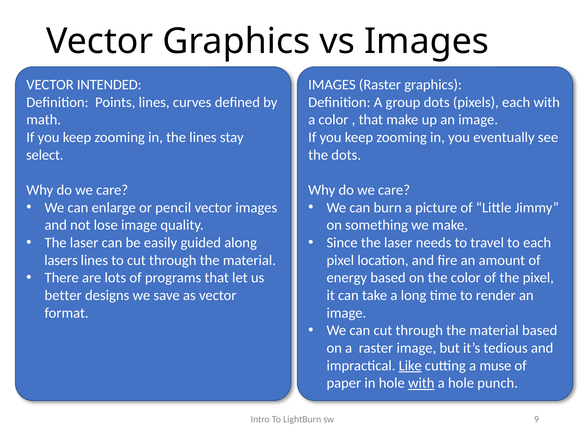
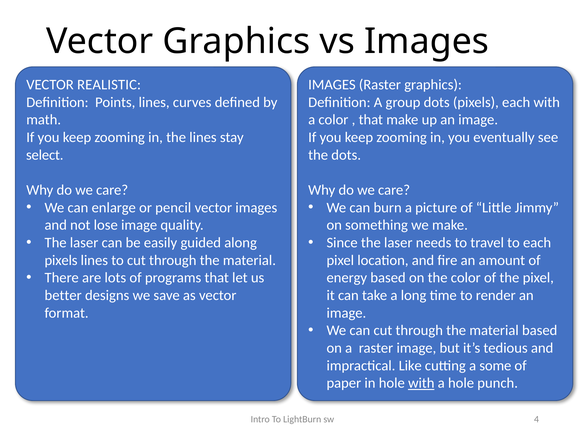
INTENDED: INTENDED -> REALISTIC (109, 85)
lasers: lasers -> pixels (61, 260)
Like underline: present -> none (410, 365)
muse: muse -> some (495, 365)
9: 9 -> 4 (537, 419)
